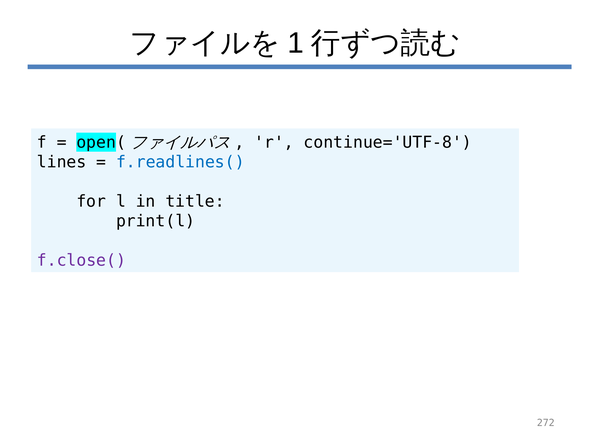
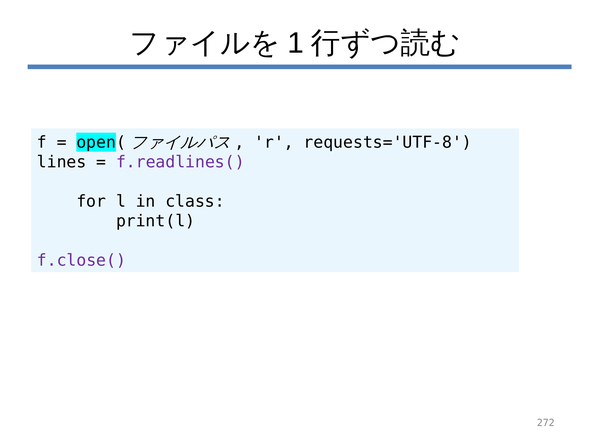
continue='UTF-8: continue='UTF-8 -> requests='UTF-8 (388, 142)
f.readlines( colour: blue -> purple (180, 162)
title: title -> class (195, 201)
